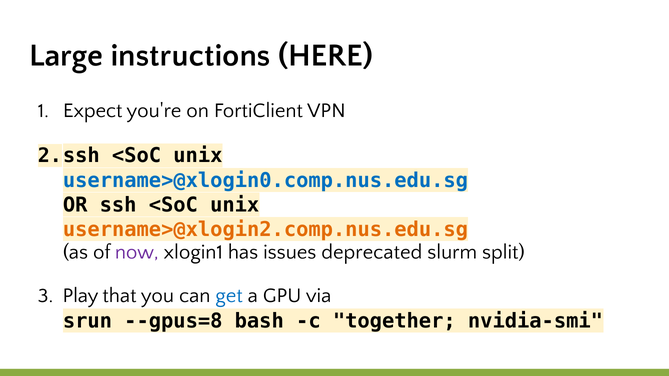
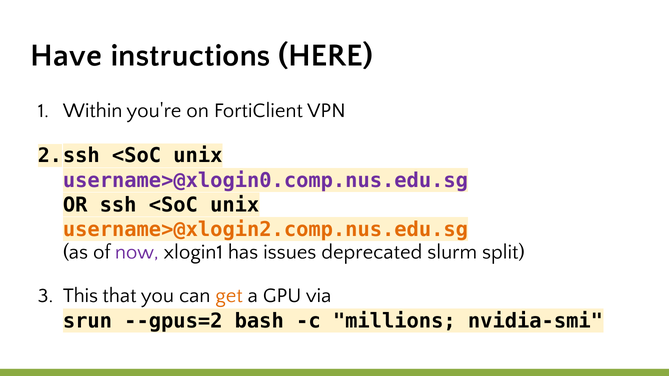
Large: Large -> Have (66, 56)
Expect: Expect -> Within (93, 111)
username>@xlogin0.comp.nus.edu.sg colour: blue -> purple (265, 180)
Play: Play -> This (80, 296)
get colour: blue -> orange (229, 296)
--gpus=8: --gpus=8 -> --gpus=2 (173, 321)
together: together -> millions (394, 321)
